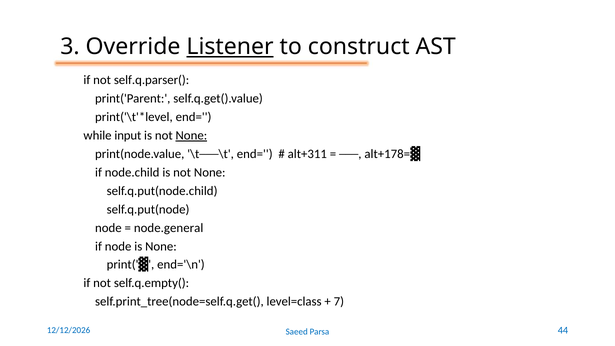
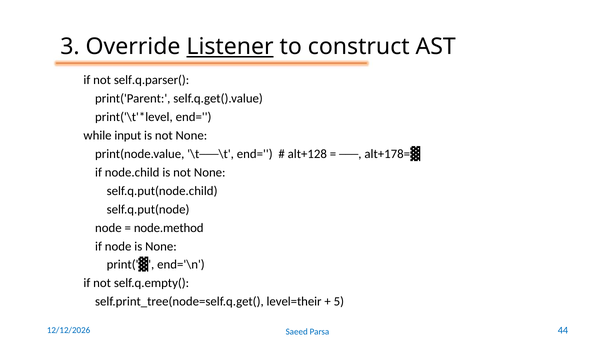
None underline: present -> none (191, 136)
alt+311: alt+311 -> alt+128 (307, 154)
node.general: node.general -> node.method (169, 228)
level=class: level=class -> level=their (294, 302)
7: 7 -> 5 (339, 302)
